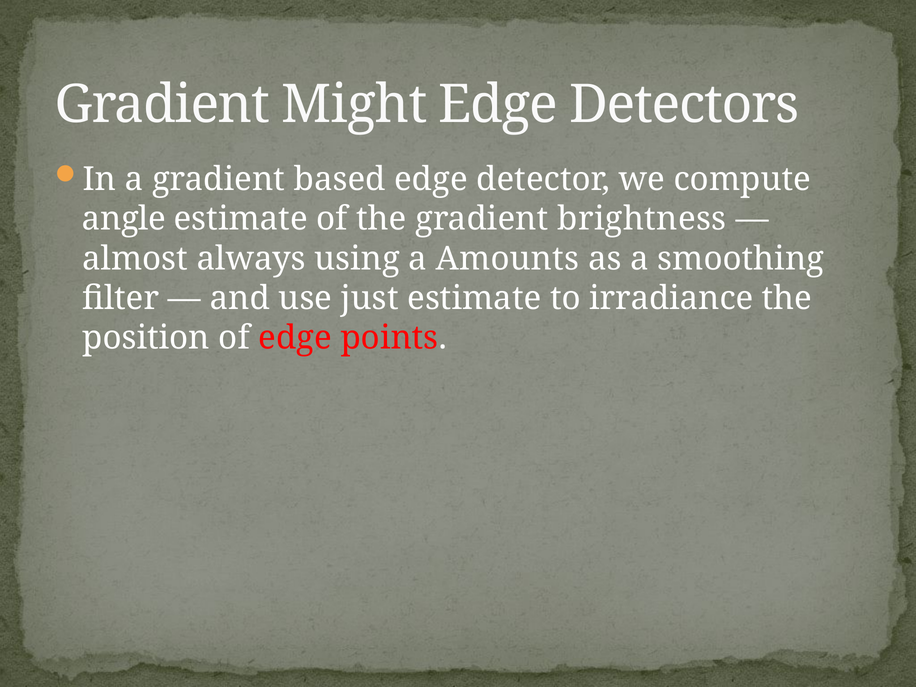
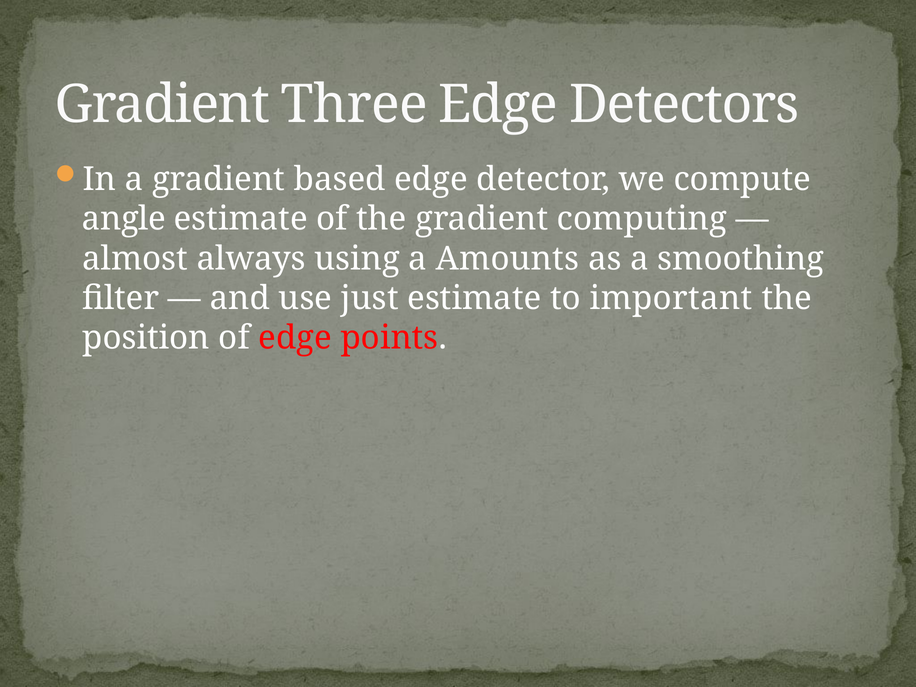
Might: Might -> Three (354, 105)
brightness: brightness -> computing (642, 219)
irradiance: irradiance -> important (671, 298)
